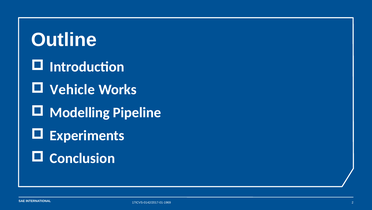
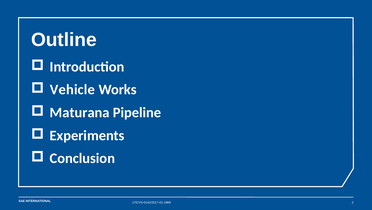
Modelling: Modelling -> Maturana (80, 112)
